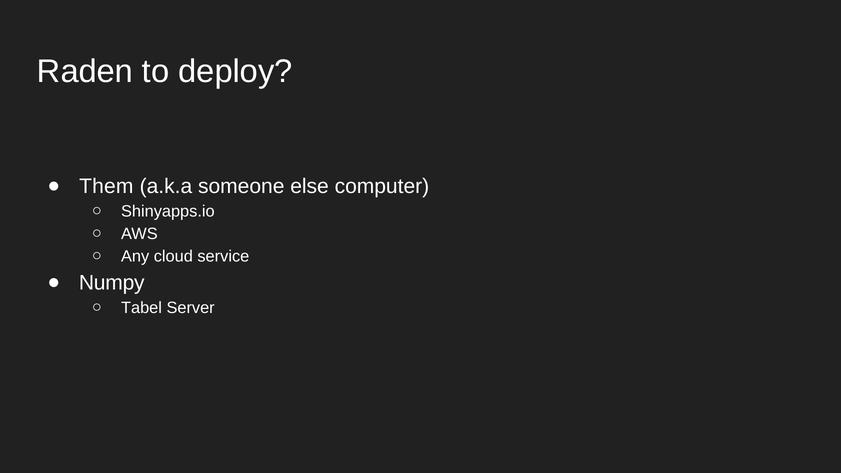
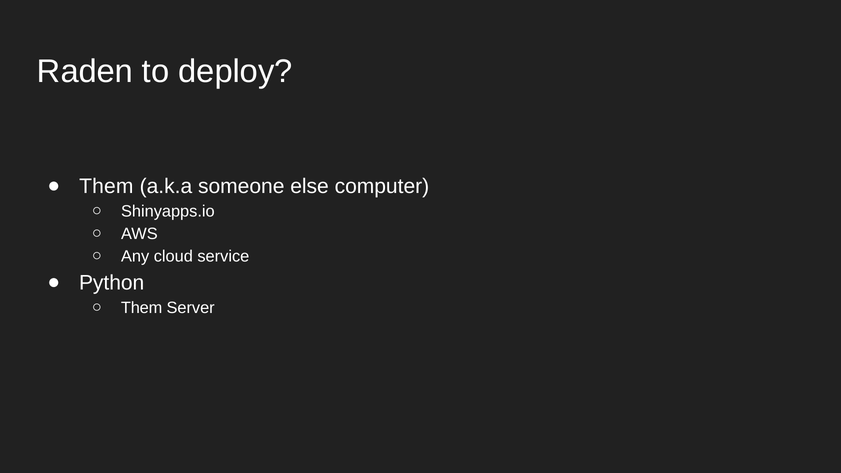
Numpy: Numpy -> Python (112, 283)
Tabel: Tabel -> Them (142, 308)
